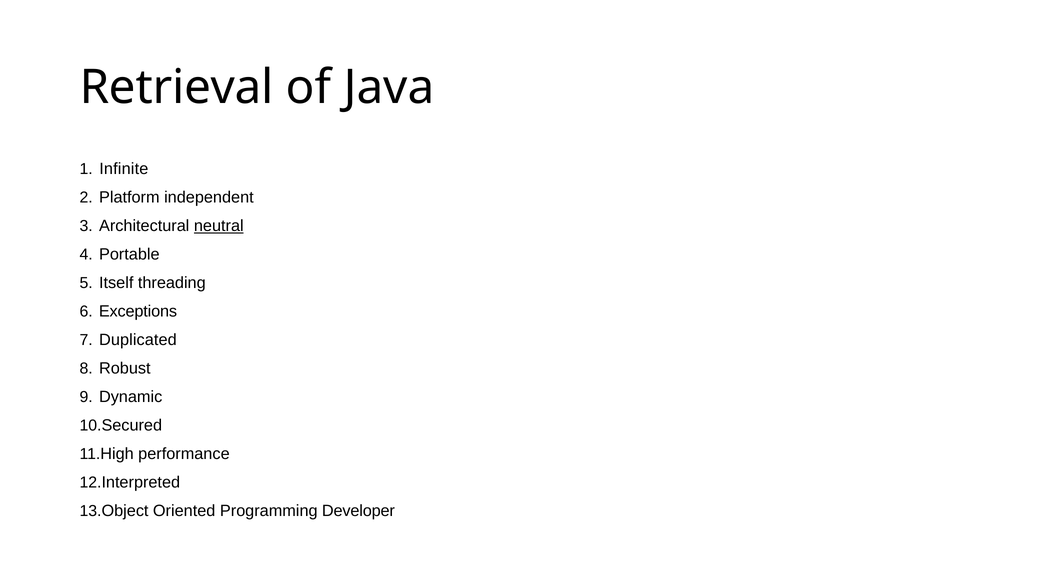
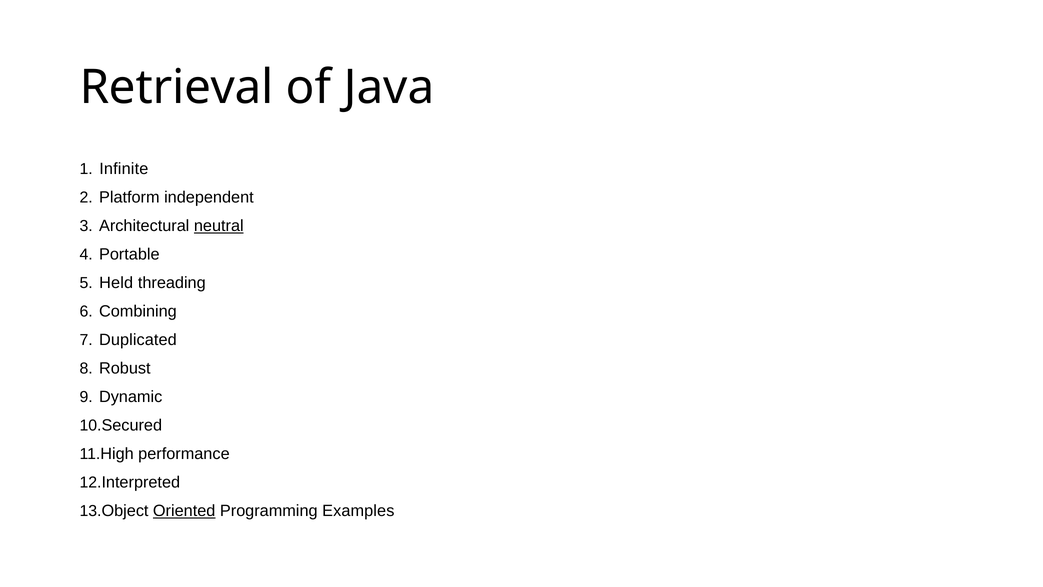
Itself: Itself -> Held (116, 283)
Exceptions: Exceptions -> Combining (138, 311)
Oriented underline: none -> present (184, 511)
Developer: Developer -> Examples (358, 511)
